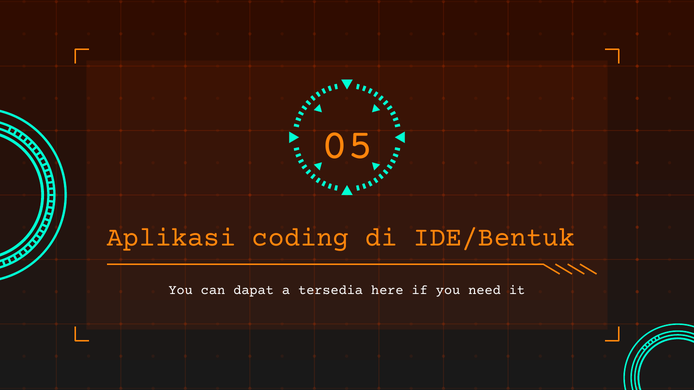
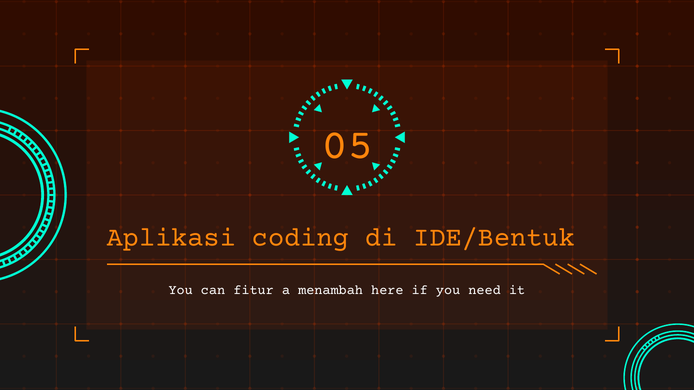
dapat: dapat -> fitur (254, 290)
tersedia: tersedia -> menambah (331, 290)
